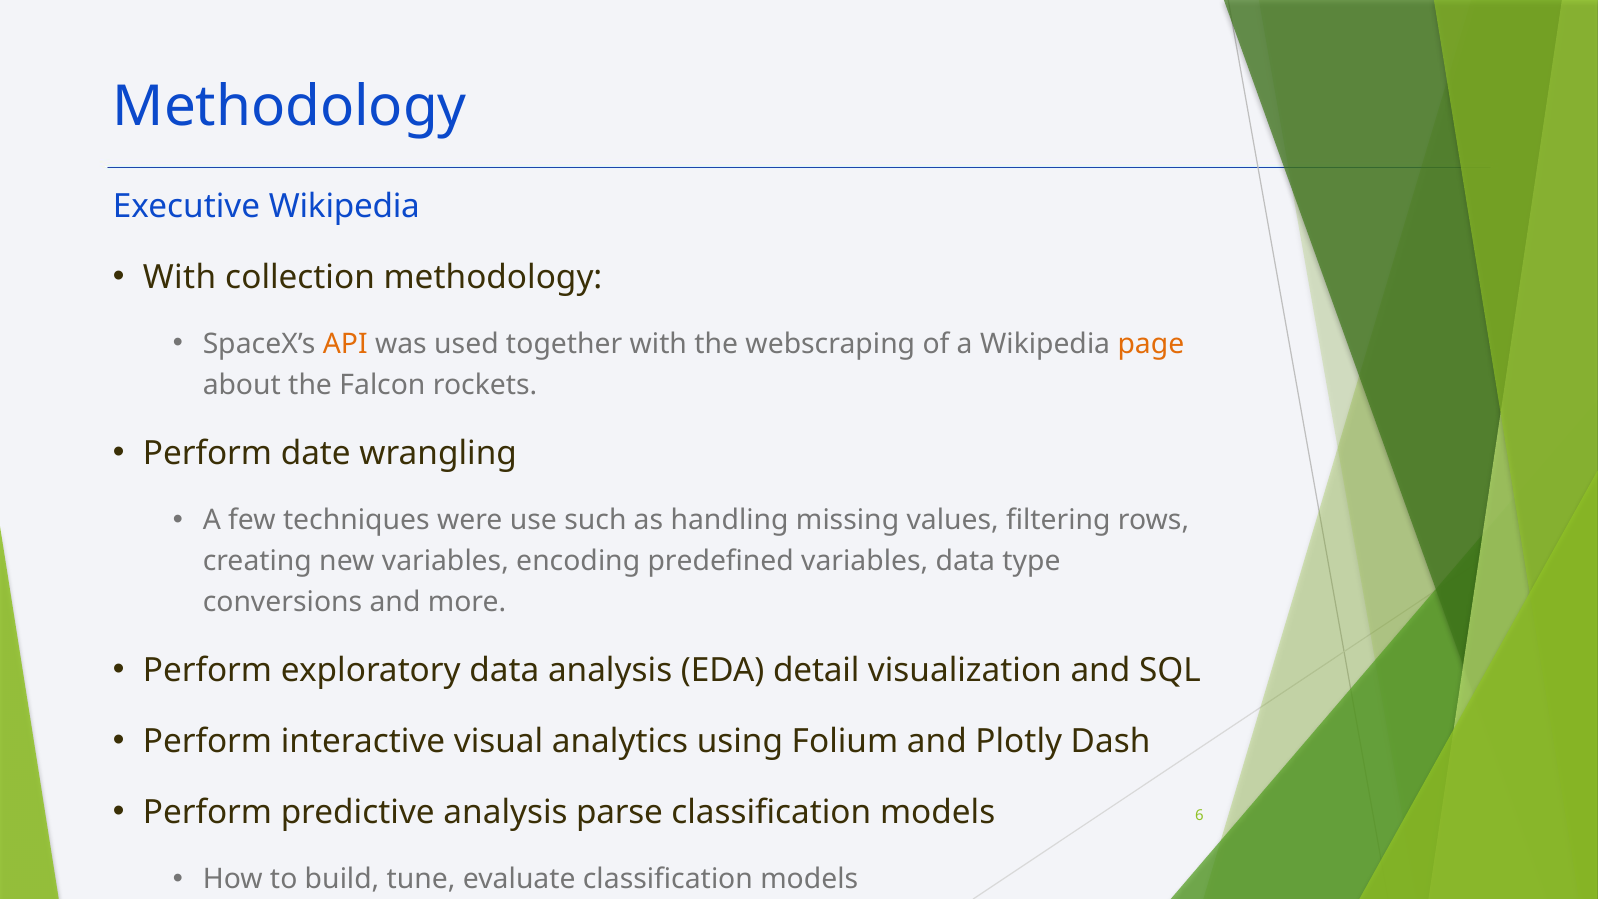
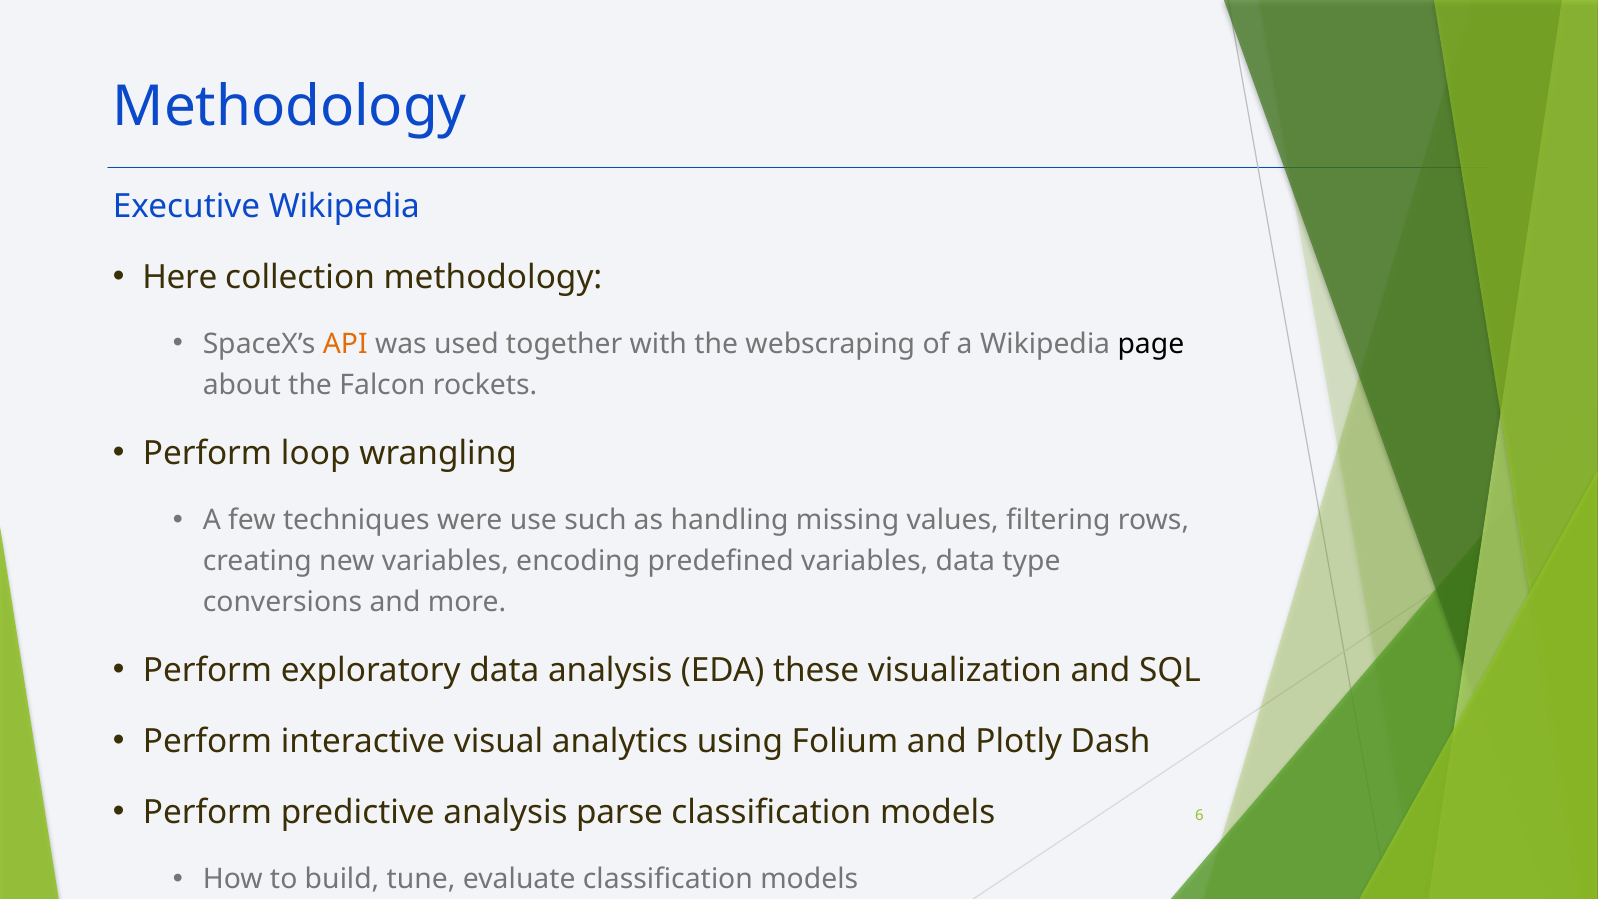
With: With -> Here (180, 277)
page colour: orange -> black (1151, 344)
date: date -> loop (316, 453)
detail: detail -> these (816, 670)
